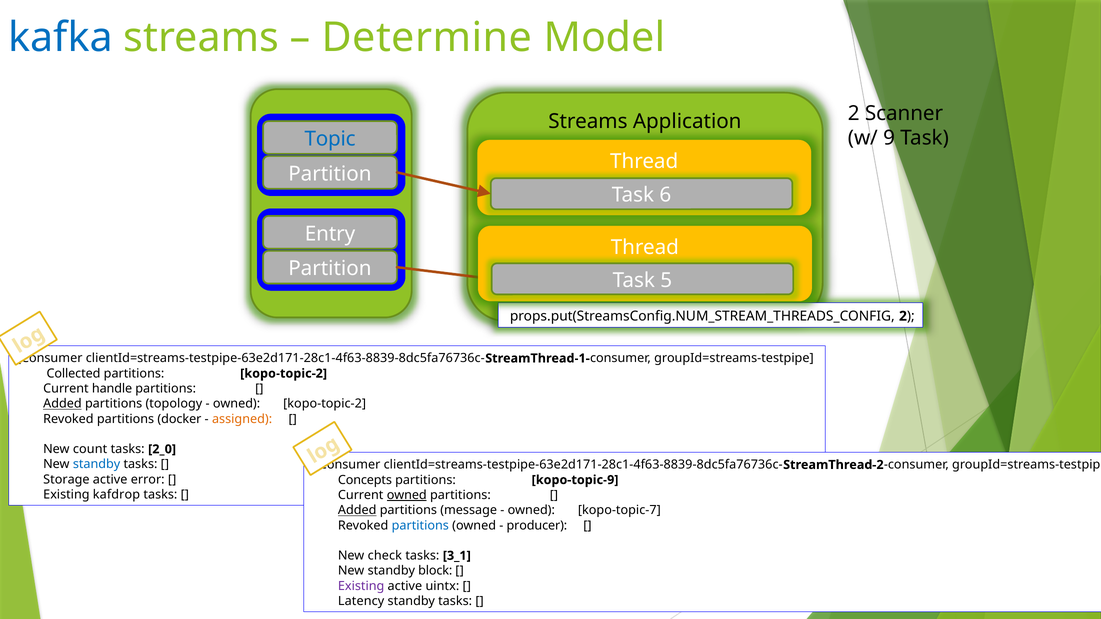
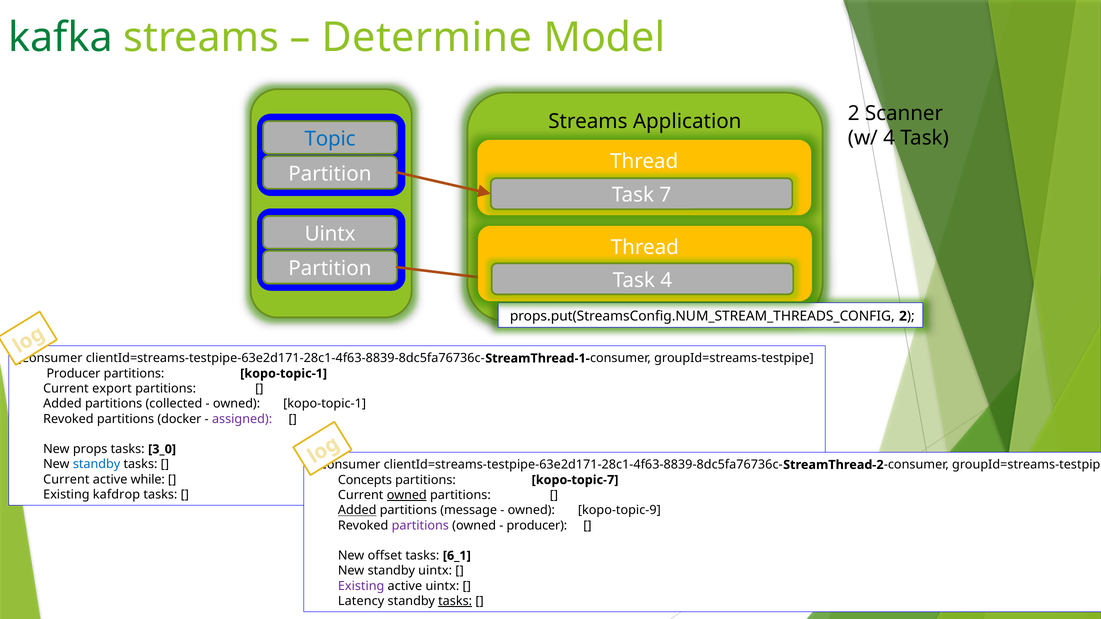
kafka colour: blue -> green (60, 37)
w/ 9: 9 -> 4 (889, 138)
6: 6 -> 7 (665, 195)
Entry: Entry -> Uintx (330, 234)
Task 5: 5 -> 4 (666, 280)
Collected: Collected -> Producer (73, 374)
partitions kopo-topic-2: kopo-topic-2 -> kopo-topic-1 (284, 374)
handle: handle -> export (112, 389)
Added underline: present -> none (62, 404)
topology: topology -> collected (174, 404)
owned kopo-topic-2: kopo-topic-2 -> kopo-topic-1 (325, 404)
assigned colour: orange -> purple (242, 419)
count: count -> props (90, 449)
2_0: 2_0 -> 3_0 (162, 449)
Storage: Storage -> Current (66, 480)
error: error -> while (148, 480)
kopo-topic-9: kopo-topic-9 -> kopo-topic-7 (575, 480)
kopo-topic-7: kopo-topic-7 -> kopo-topic-9 (619, 510)
partitions colour: blue -> purple (420, 526)
check: check -> offset (385, 556)
3_1: 3_1 -> 6_1 (457, 556)
standby block: block -> uintx (435, 571)
tasks underline: none -> present (455, 601)
